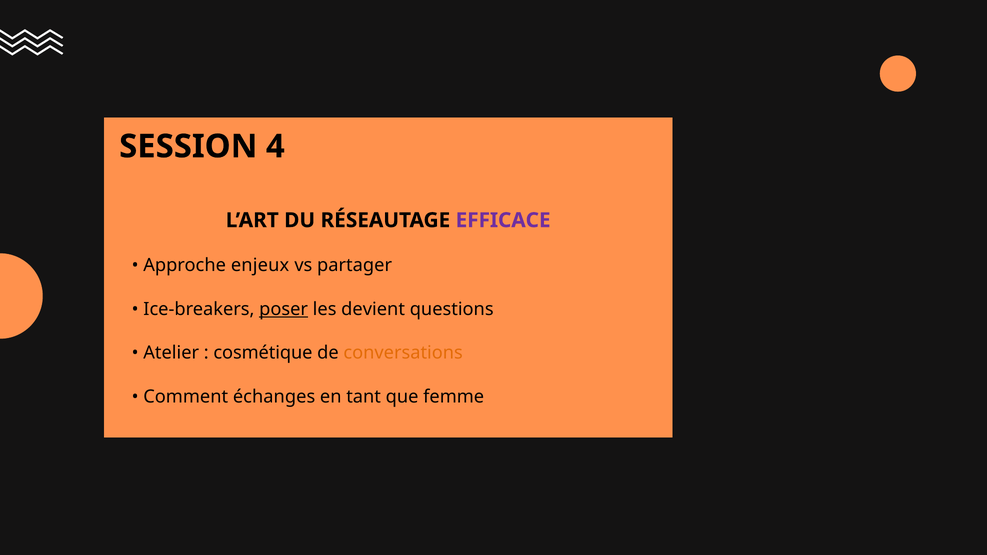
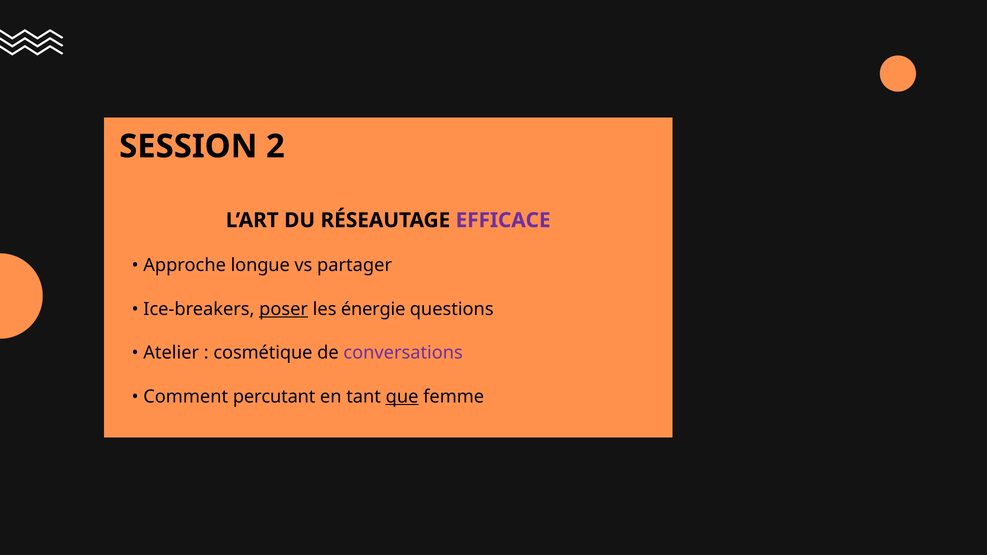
4: 4 -> 2 (275, 147)
enjeux: enjeux -> longue (260, 266)
devient: devient -> énergie (373, 309)
conversations colour: orange -> purple (403, 353)
échanges: échanges -> percutant (274, 397)
que underline: none -> present (402, 397)
